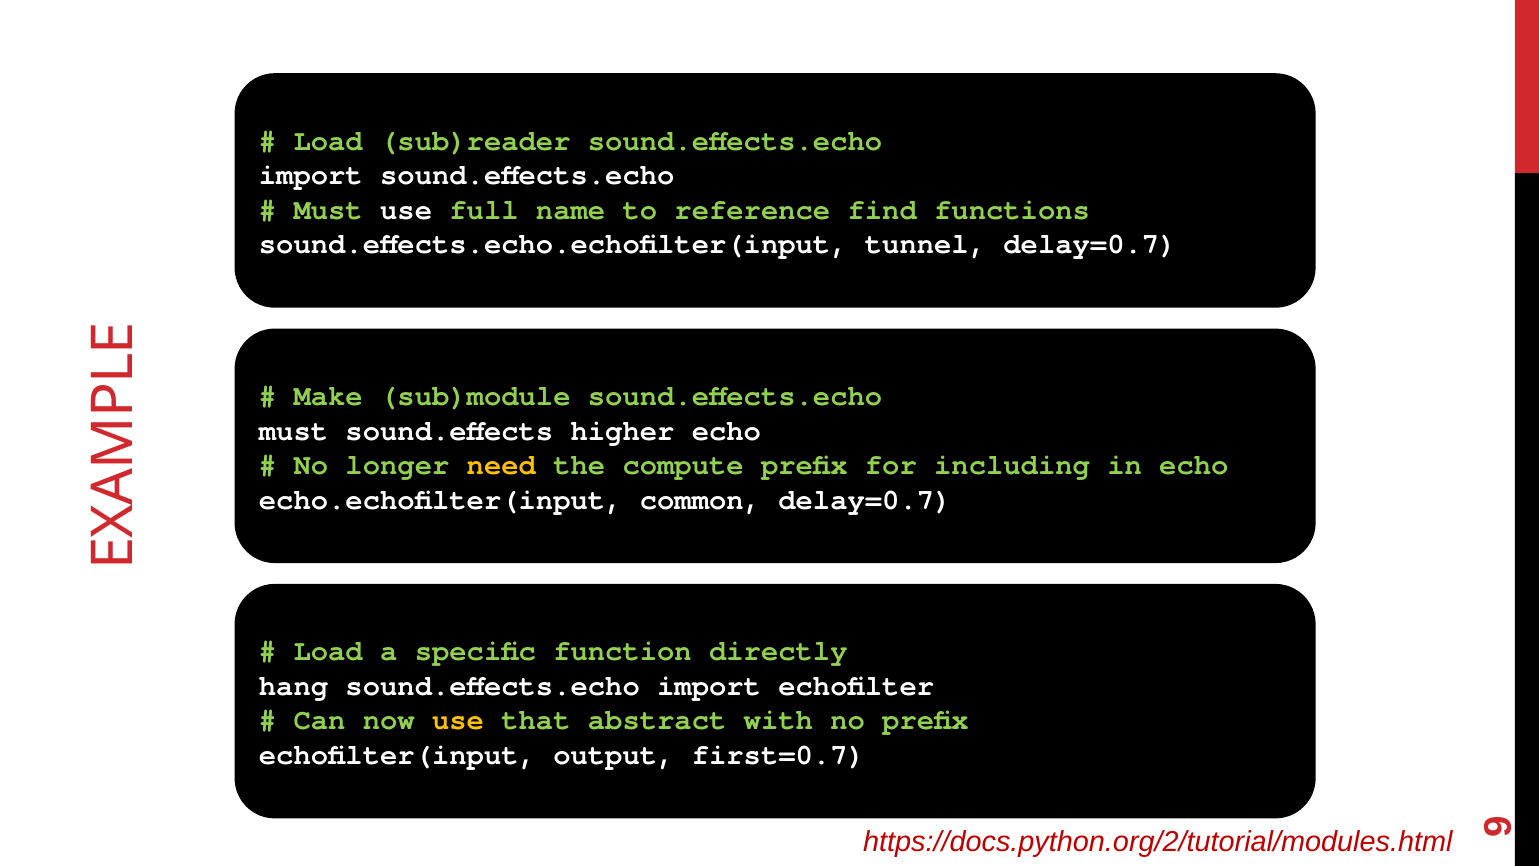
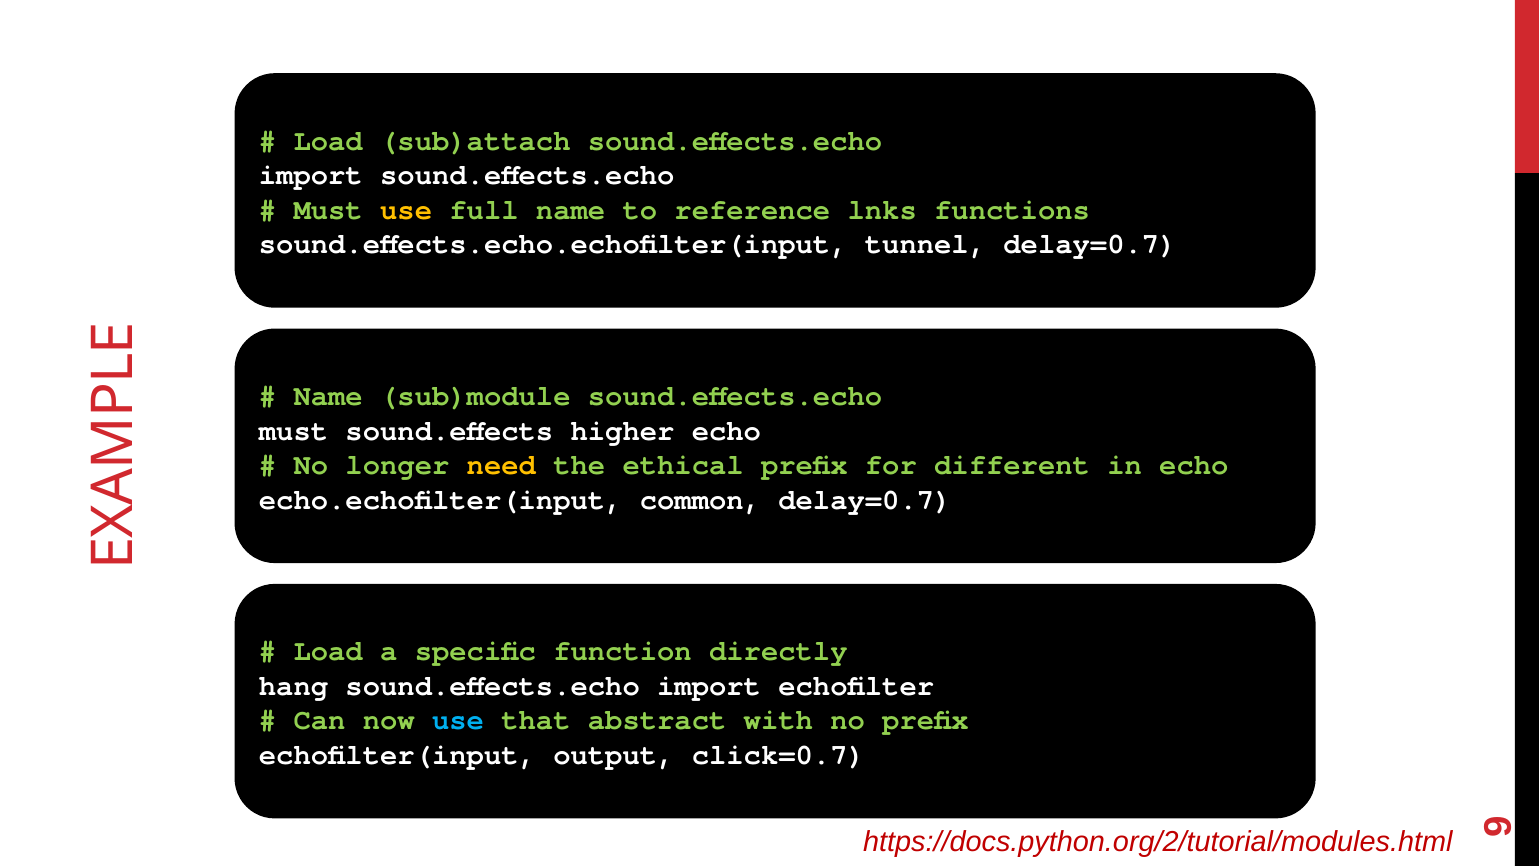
sub)reader: sub)reader -> sub)attach (475, 140)
use colour: white -> yellow (406, 210)
find: find -> lnks (882, 210)
Make: Make -> Name (328, 396)
compute: compute -> ethical (683, 465)
including: including -> different (1012, 465)
use colour: yellow -> light blue (458, 720)
first=0.7: first=0.7 -> click=0.7 (778, 755)
